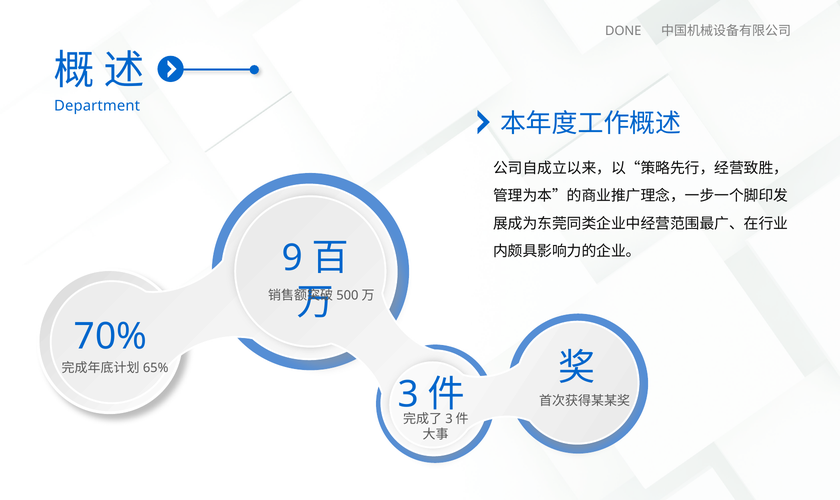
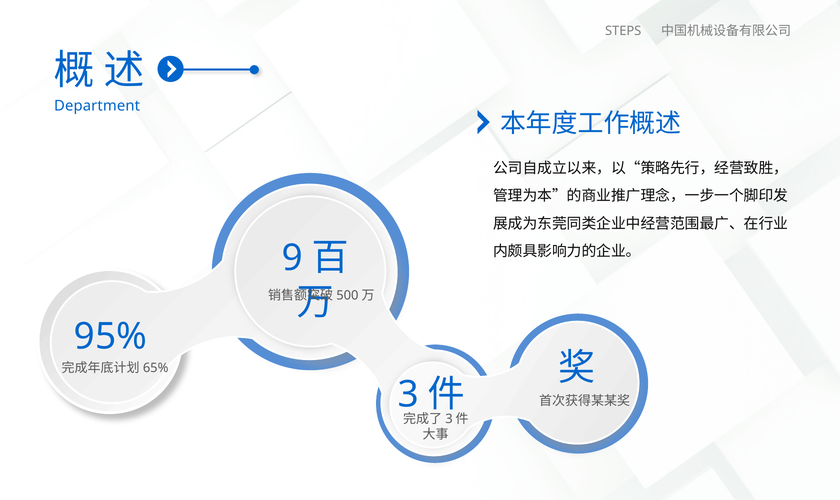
DONE: DONE -> STEPS (623, 31)
70%: 70% -> 95% (110, 337)
